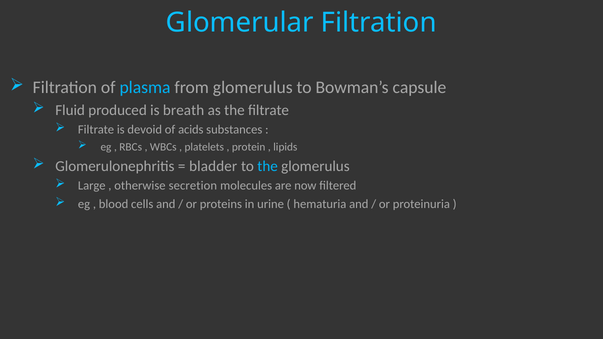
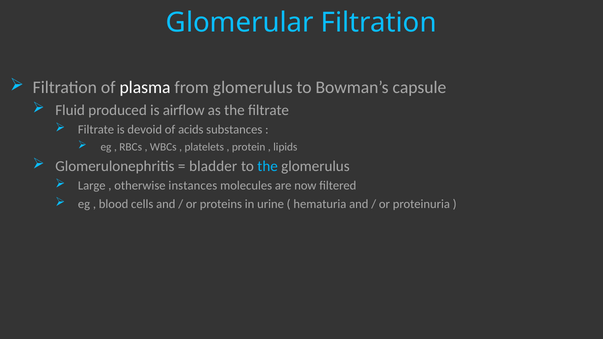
plasma colour: light blue -> white (145, 88)
breath: breath -> airflow (184, 110)
secretion: secretion -> instances (193, 186)
